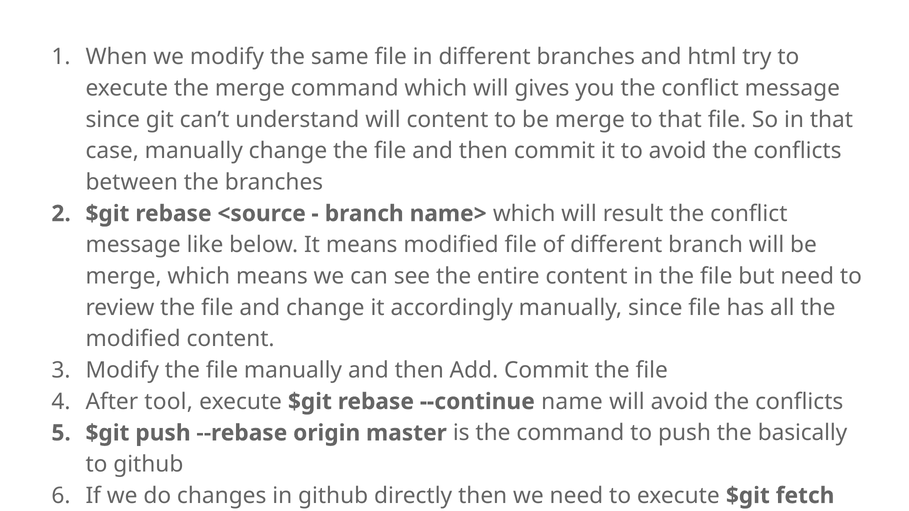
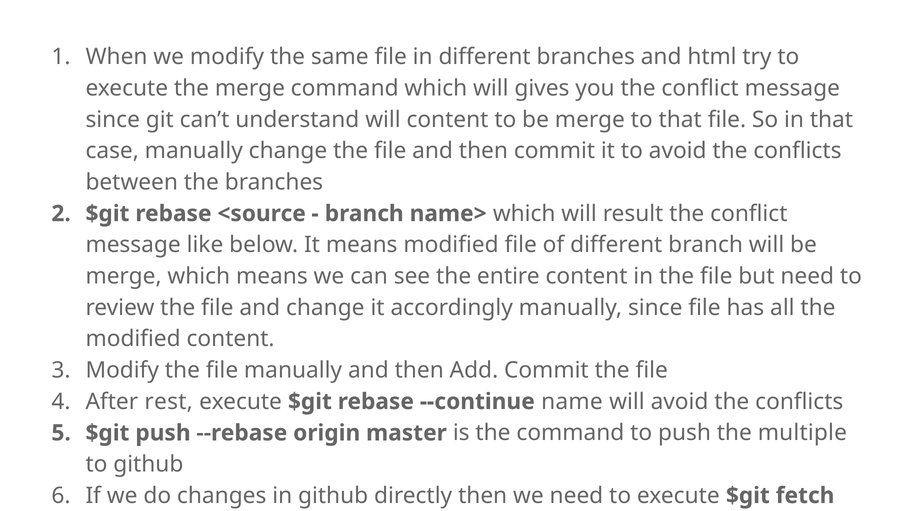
After tool: tool -> rest (169, 402)
basically: basically -> multiple (802, 433)
